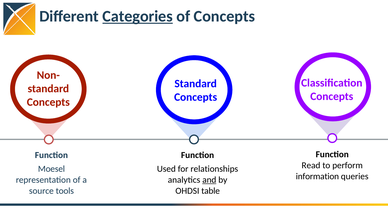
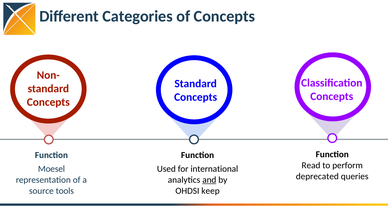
Categories underline: present -> none (138, 16)
relationships: relationships -> international (214, 169)
information: information -> deprecated (317, 176)
table: table -> keep (211, 191)
